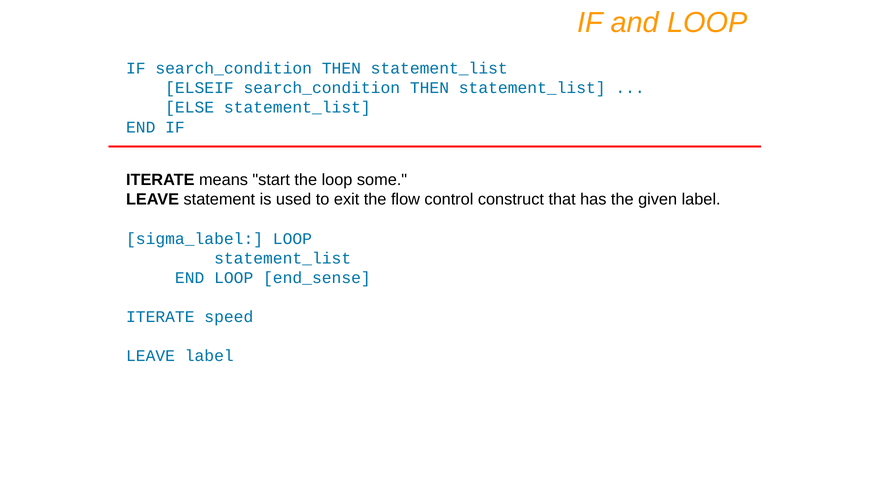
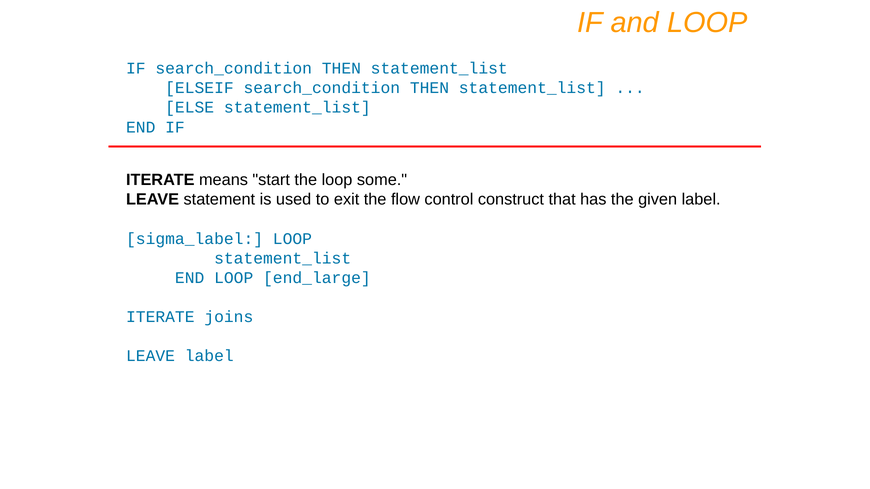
end_sense: end_sense -> end_large (317, 278)
speed: speed -> joins (229, 317)
